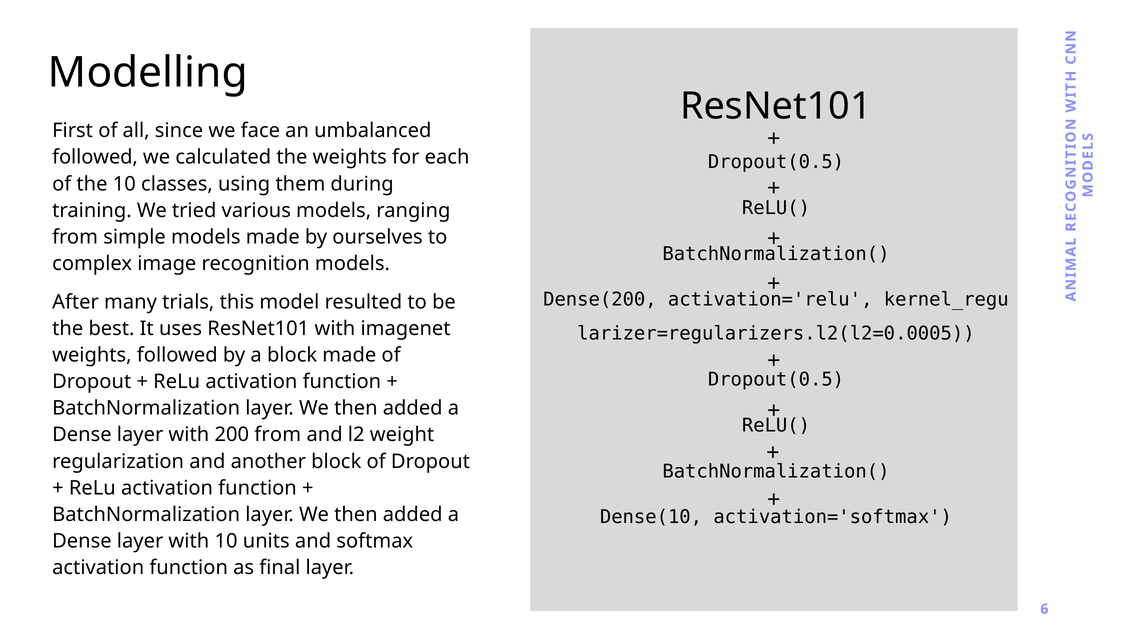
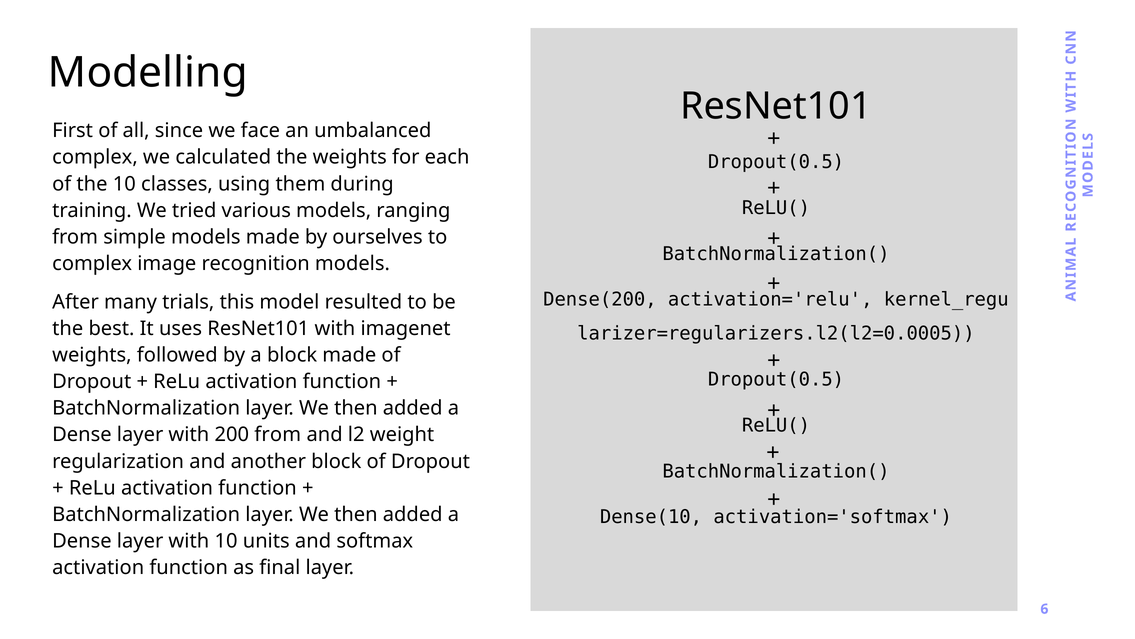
followed: followed -> complex (95, 157)
